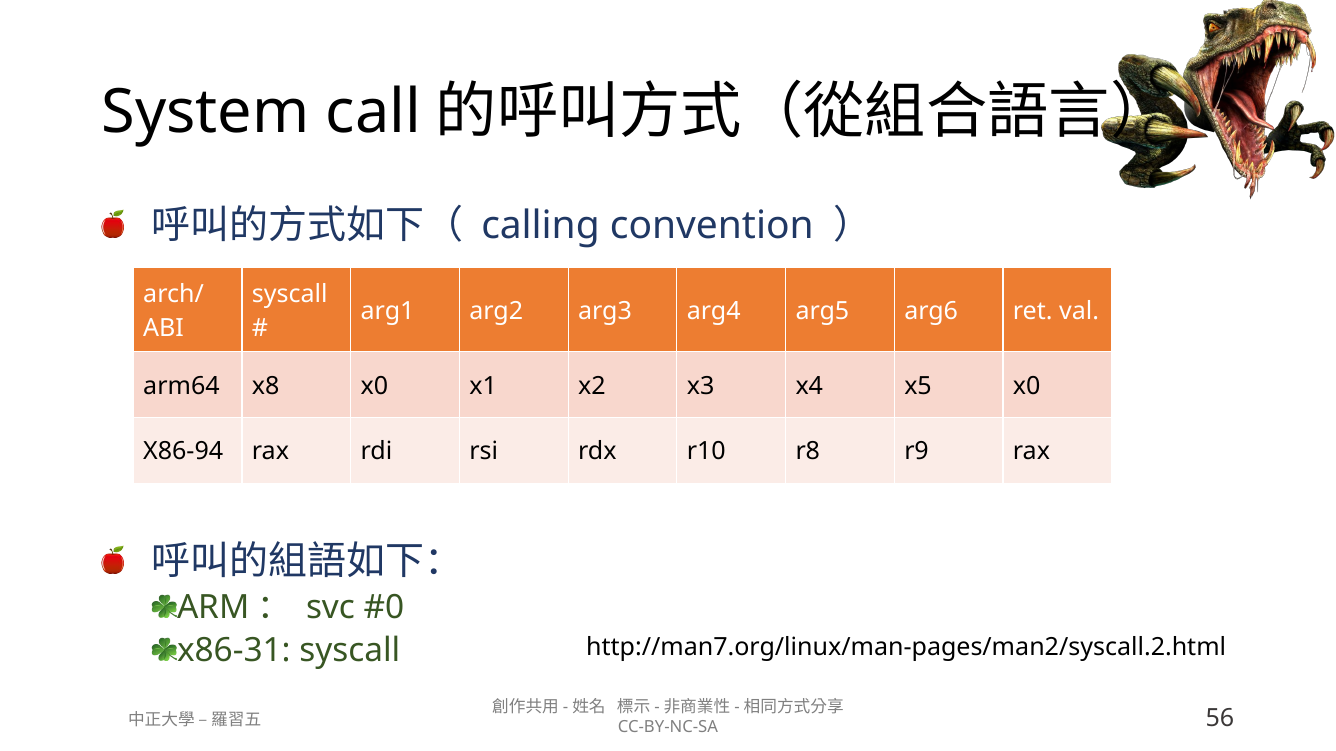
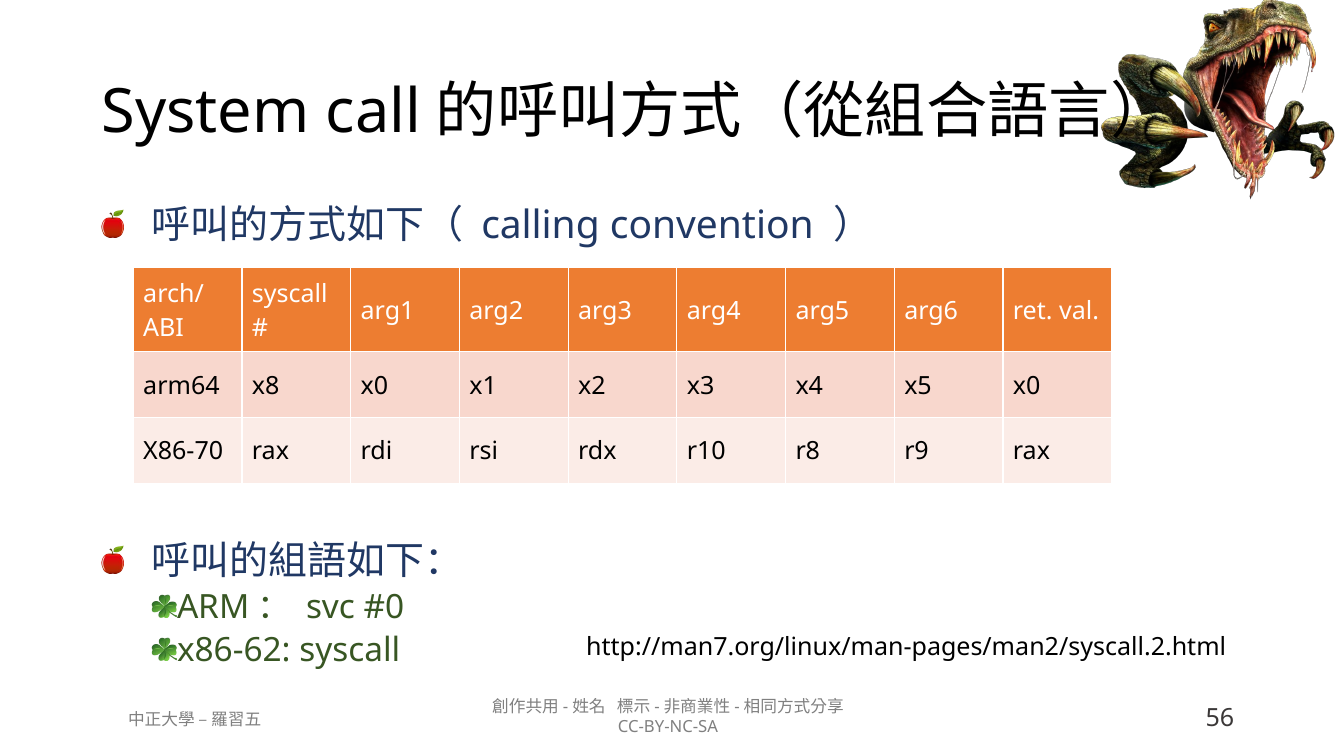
X86-94: X86-94 -> X86-70 (183, 452)
x86-31: x86-31 -> x86-62 (234, 651)
